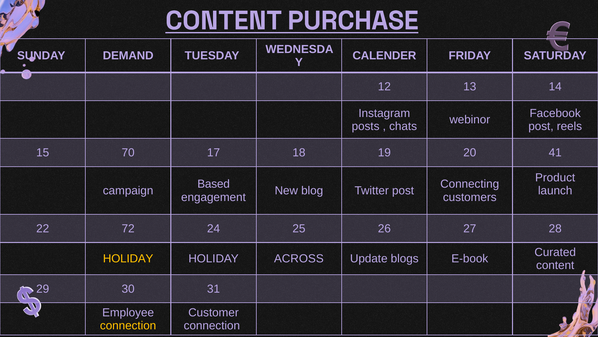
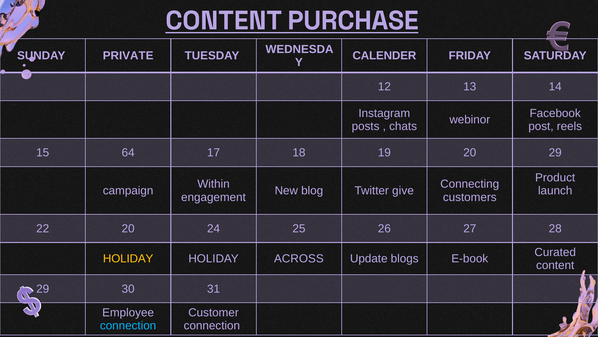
DEMAND: DEMAND -> PRIVATE (128, 56)
70: 70 -> 64 (128, 152)
20 41: 41 -> 29 (555, 152)
Based: Based -> Within (214, 184)
Twitter post: post -> give (403, 190)
22 72: 72 -> 20 (128, 228)
connection colour: yellow -> light blue (128, 325)
